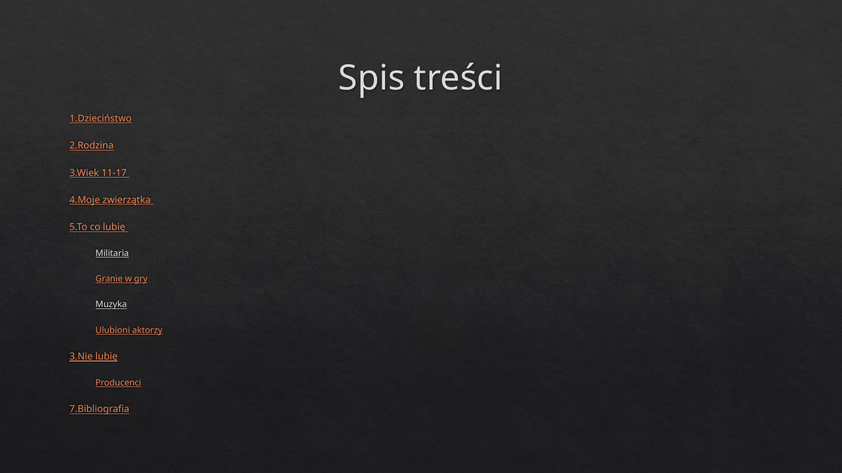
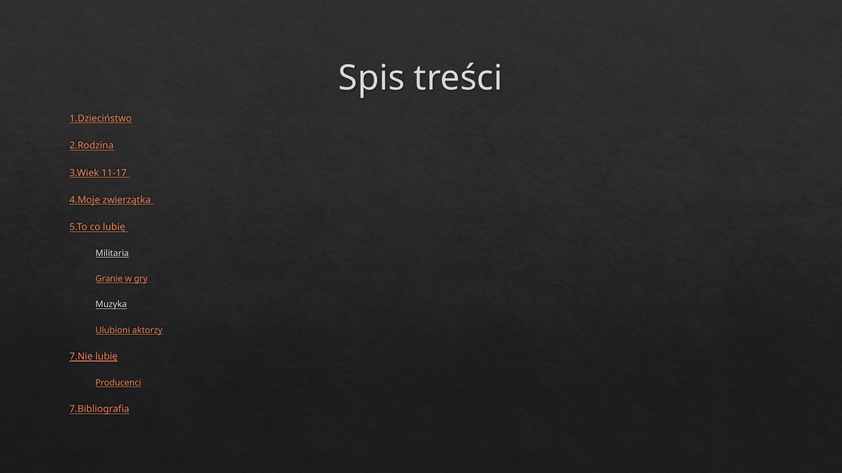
3.Nie: 3.Nie -> 7.Nie (81, 357)
